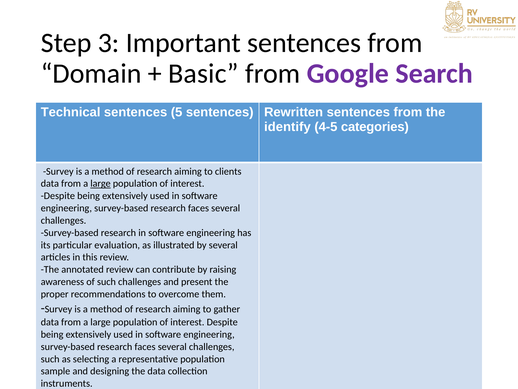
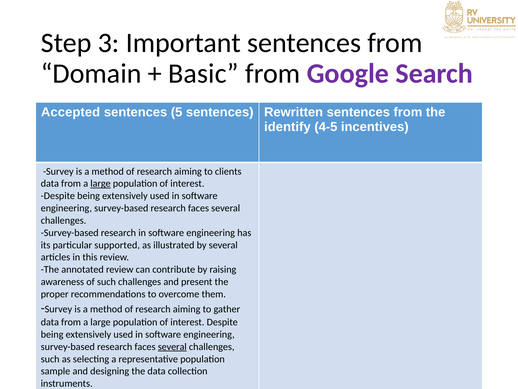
Technical: Technical -> Accepted (71, 112)
categories: categories -> incentives (375, 127)
evaluation: evaluation -> supported (117, 245)
several underline: none -> present (172, 346)
